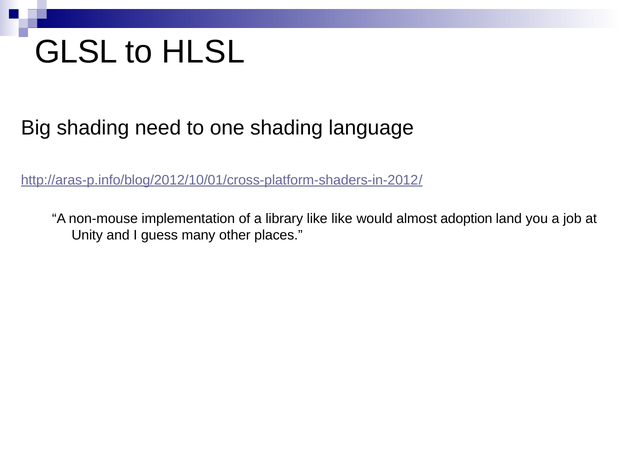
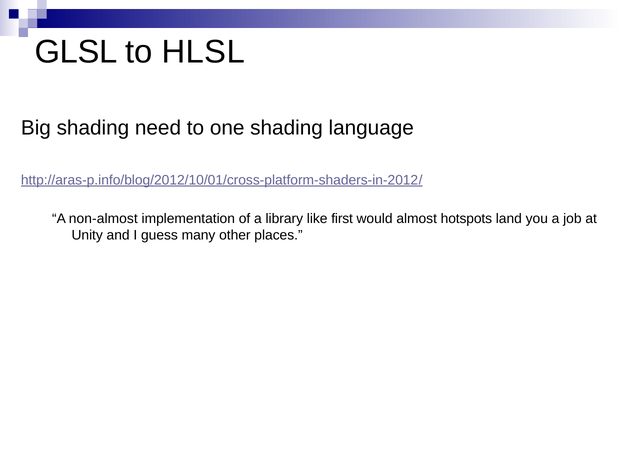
non-mouse: non-mouse -> non-almost (103, 219)
like like: like -> first (342, 219)
adoption: adoption -> hotspots (466, 219)
